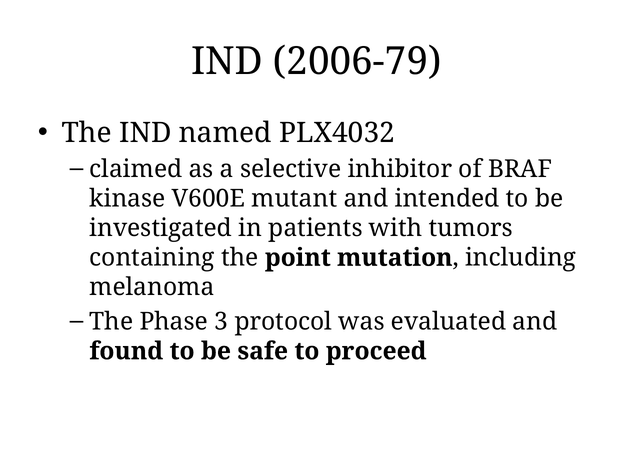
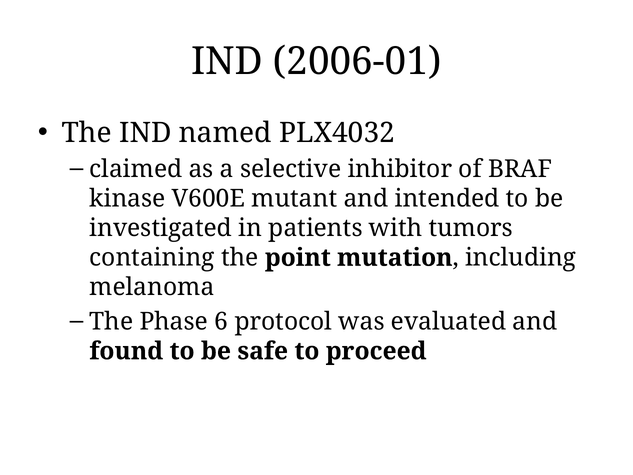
2006-79: 2006-79 -> 2006-01 (357, 61)
3: 3 -> 6 (221, 321)
